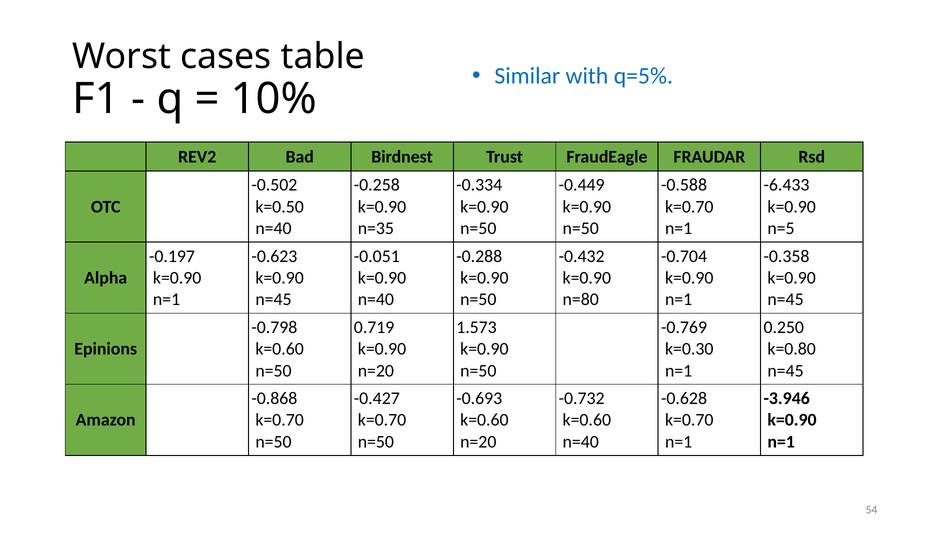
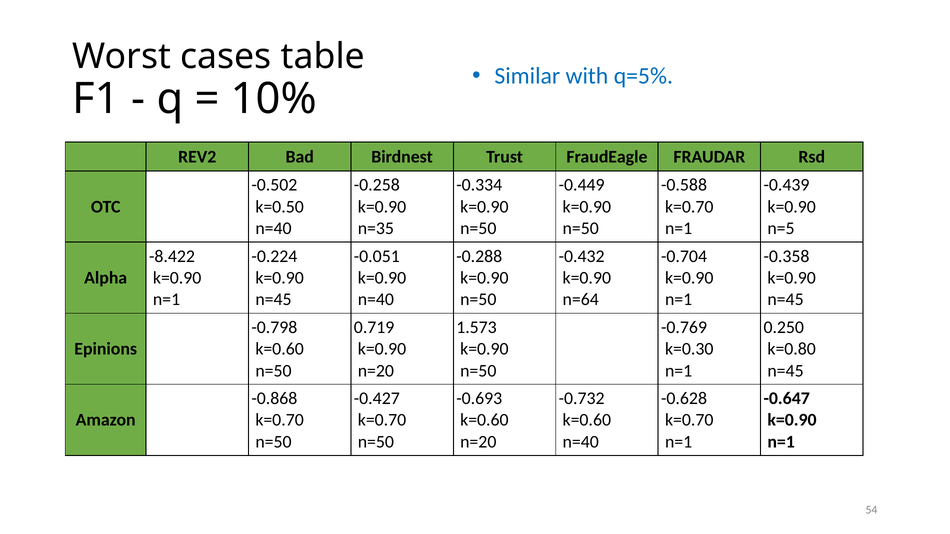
-6.433: -6.433 -> -0.439 (786, 185)
-0.197: -0.197 -> -8.422 (172, 256)
-0.623: -0.623 -> -0.224 (274, 256)
n=80: n=80 -> n=64 (581, 300)
-3.946: -3.946 -> -0.647 (787, 399)
